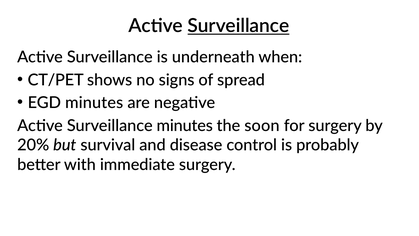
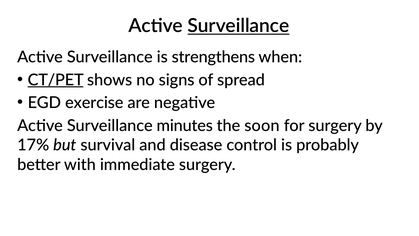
underneath: underneath -> strengthens (213, 57)
CT/PET underline: none -> present (56, 80)
EGD minutes: minutes -> exercise (94, 103)
20%: 20% -> 17% (33, 145)
